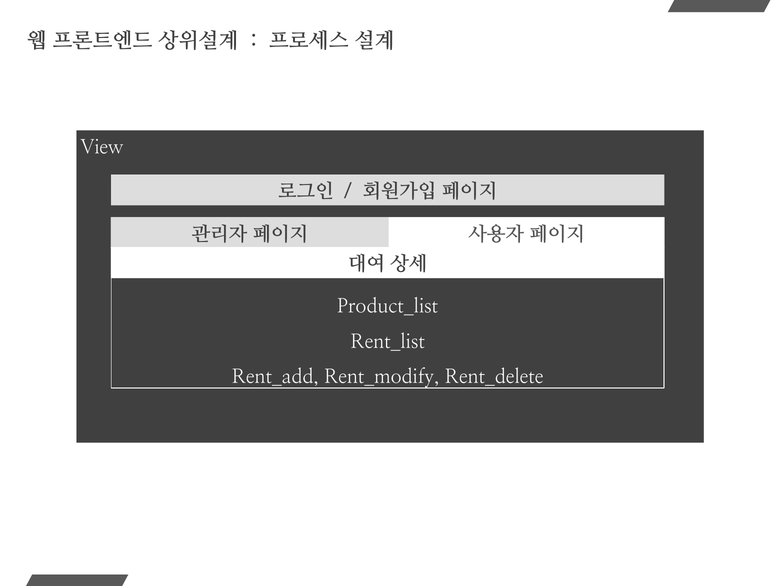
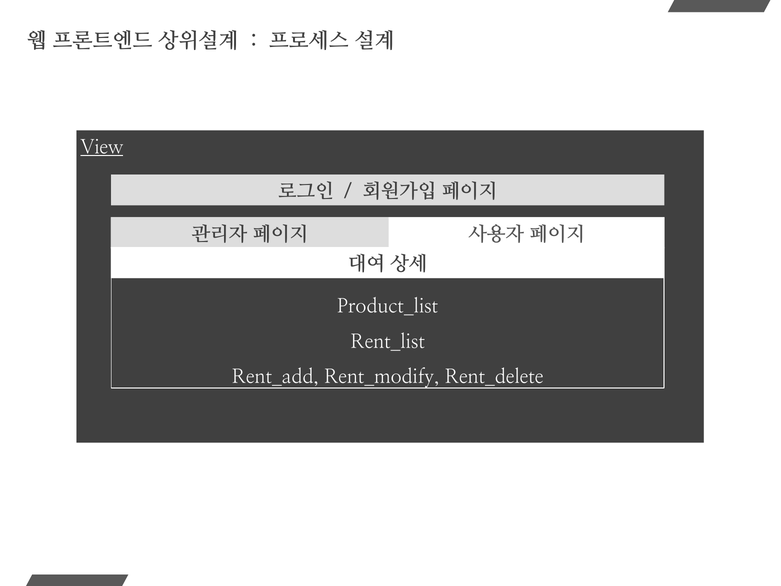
View underline: none -> present (102, 147)
